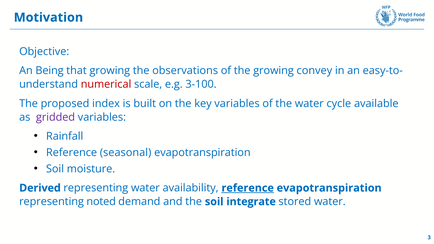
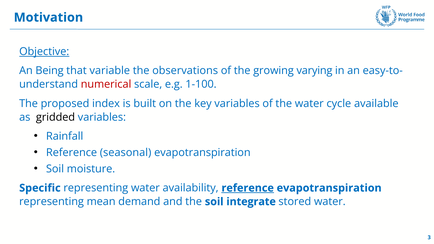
Objective underline: none -> present (44, 52)
that growing: growing -> variable (110, 71)
convey: convey -> varying (314, 71)
3-100: 3-100 -> 1-100 (201, 84)
gridded colour: purple -> black (56, 117)
Derived: Derived -> Specific (40, 188)
noted: noted -> mean (101, 202)
